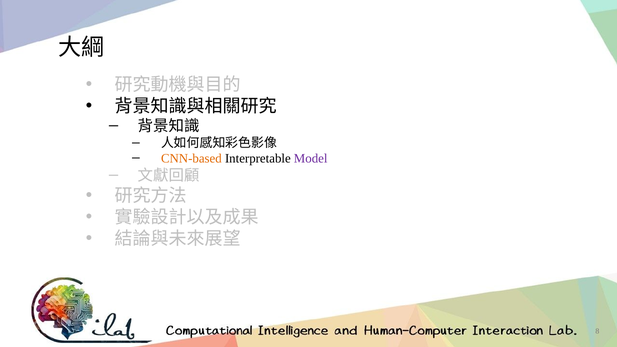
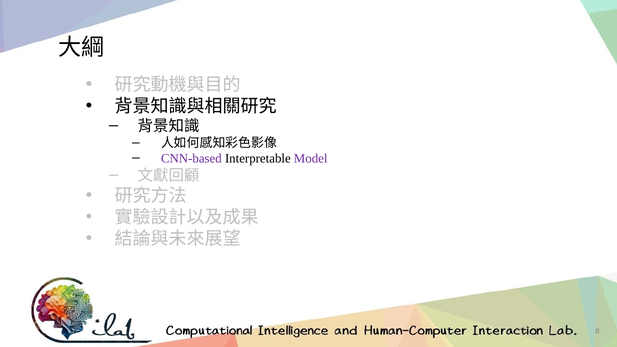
CNN-based colour: orange -> purple (191, 158)
